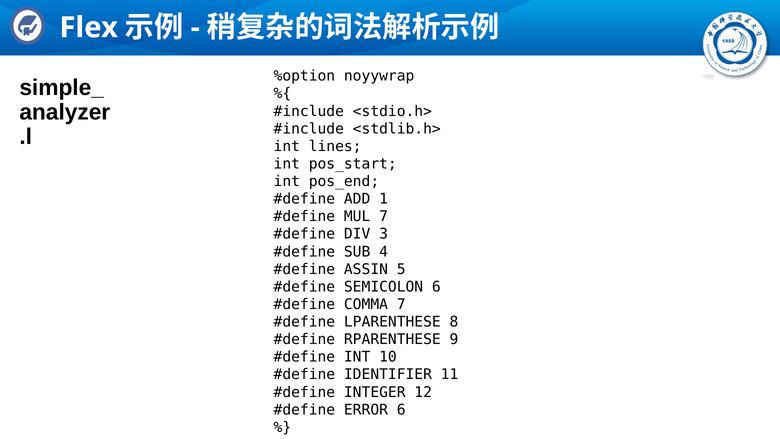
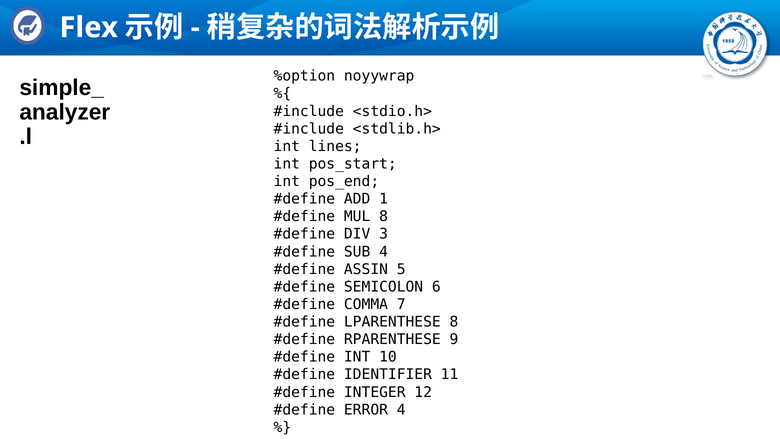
MUL 7: 7 -> 8 (384, 216)
ERROR 6: 6 -> 4 (401, 410)
